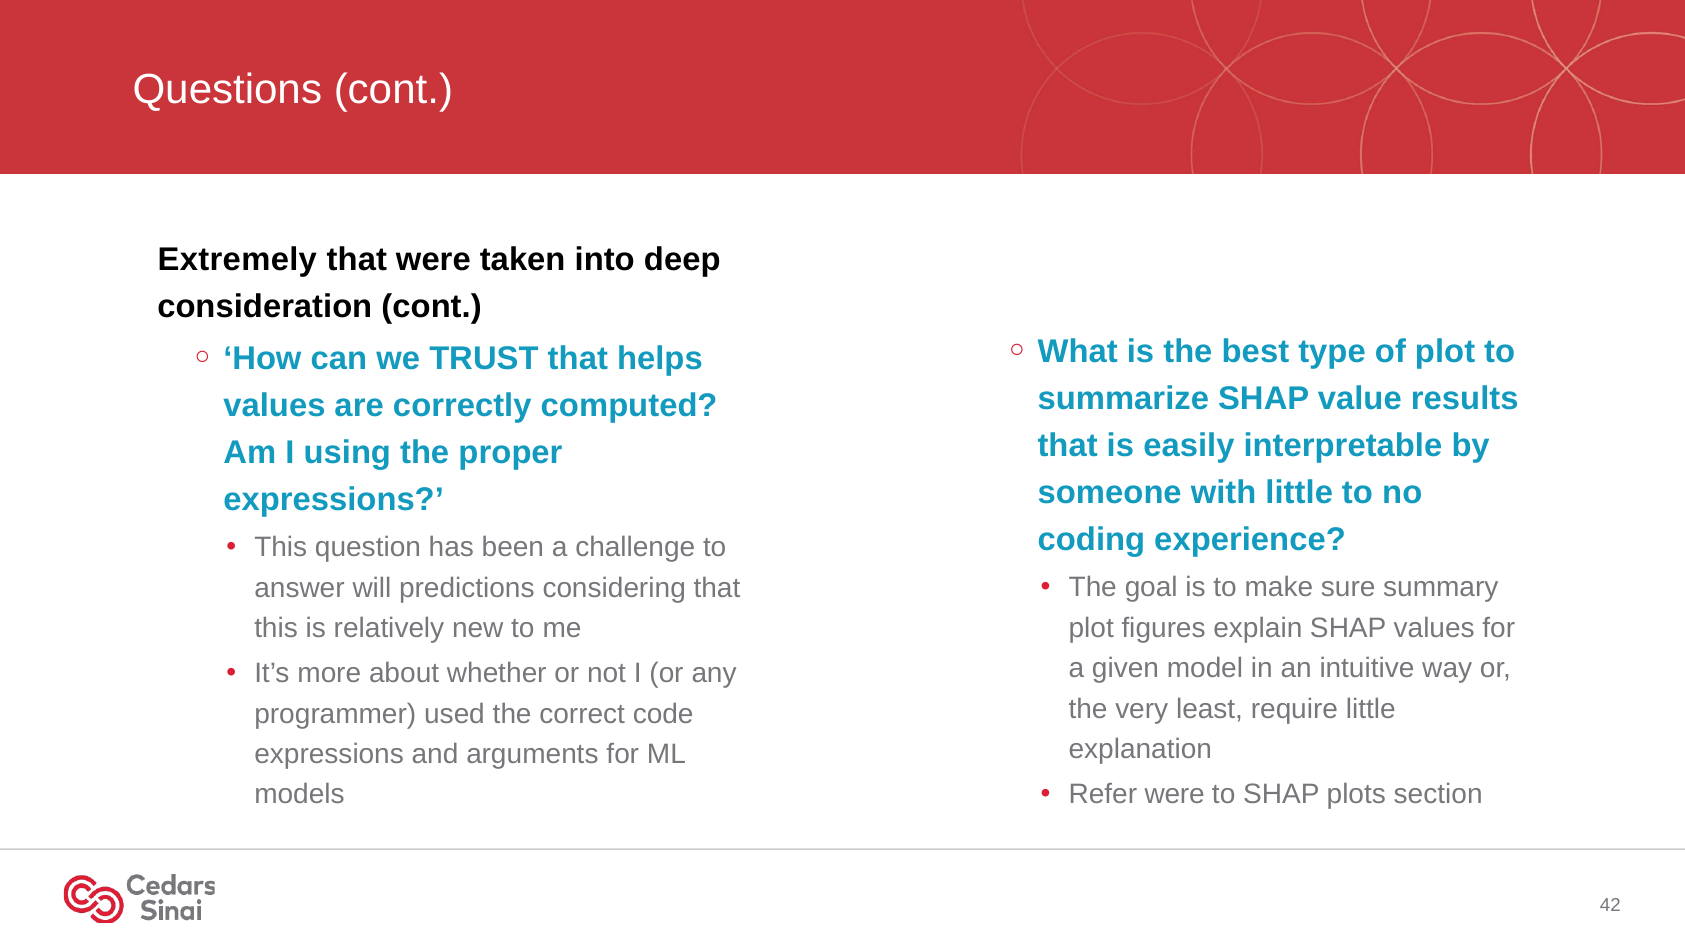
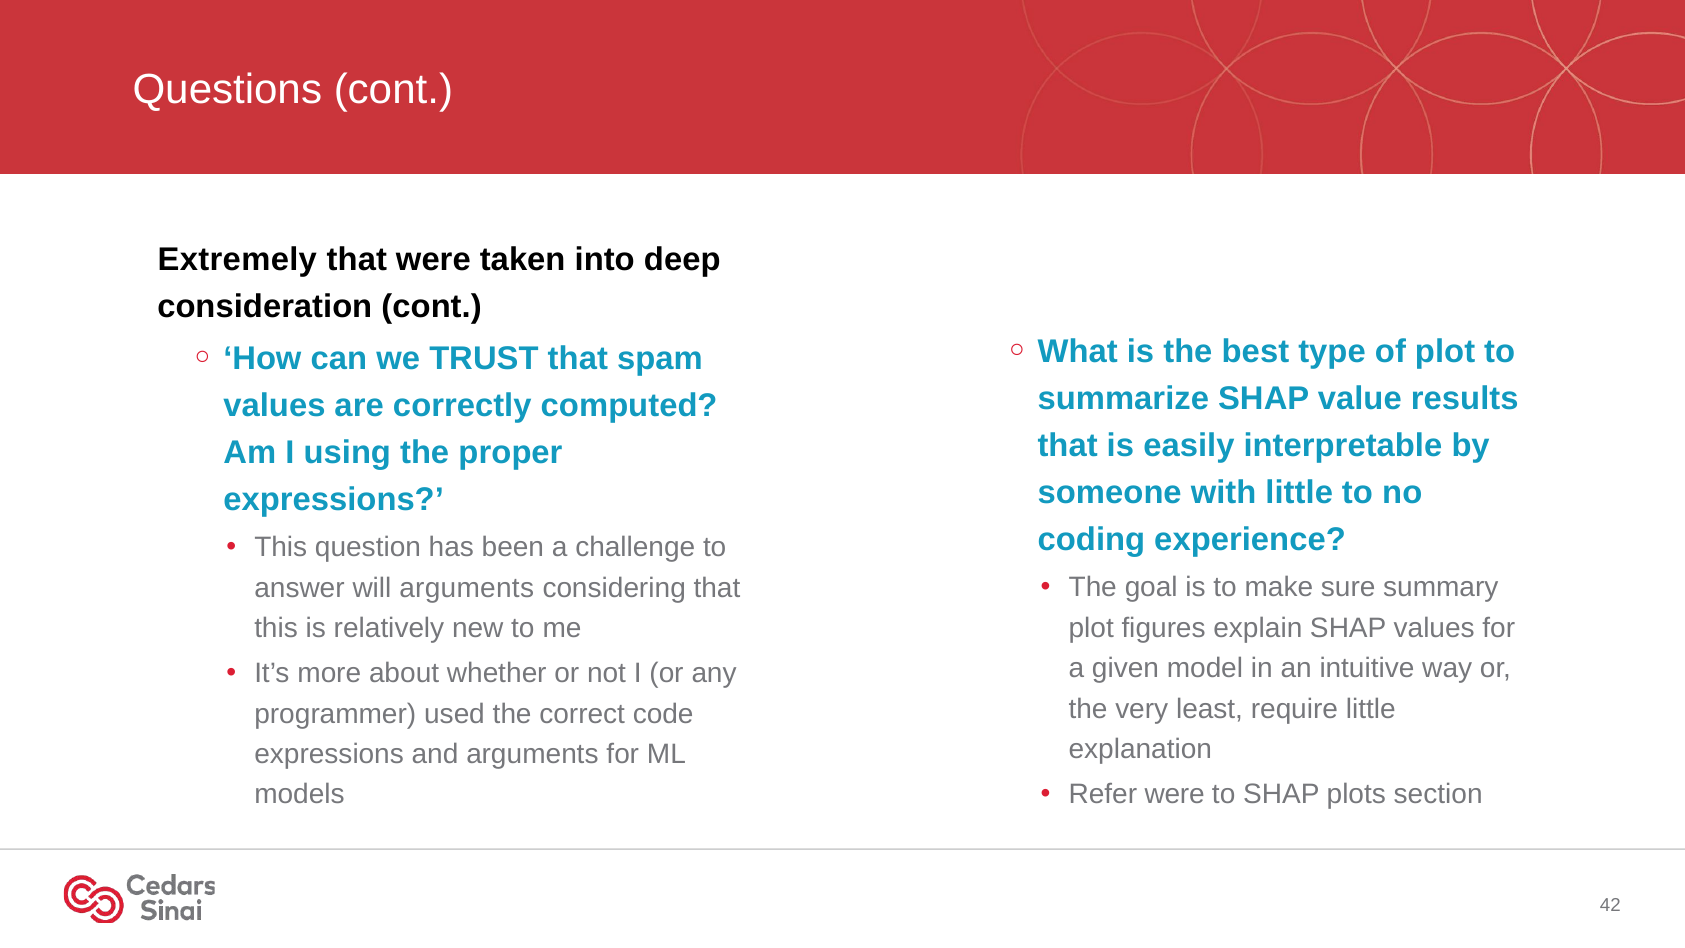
helps: helps -> spam (660, 358)
will predictions: predictions -> arguments (467, 588)
